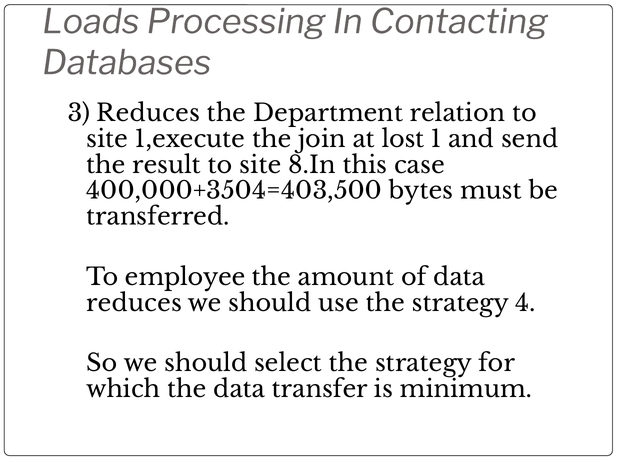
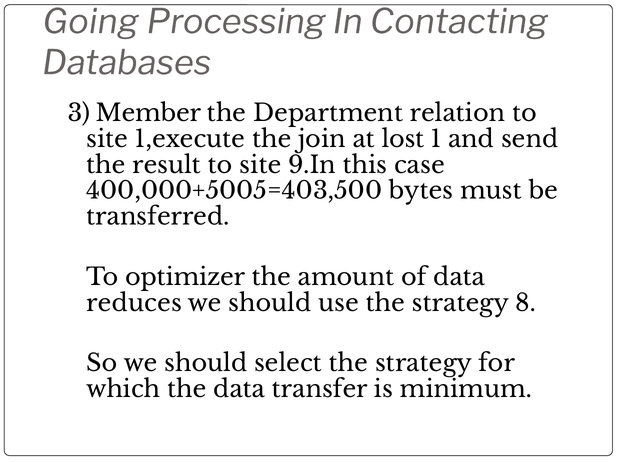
Loads: Loads -> Going (91, 22)
3 Reduces: Reduces -> Member (149, 114)
8.In: 8.In -> 9.In (312, 165)
400,000+3504=403,500: 400,000+3504=403,500 -> 400,000+5005=403,500 (234, 191)
employee: employee -> optimizer (185, 278)
4: 4 -> 8 (526, 304)
